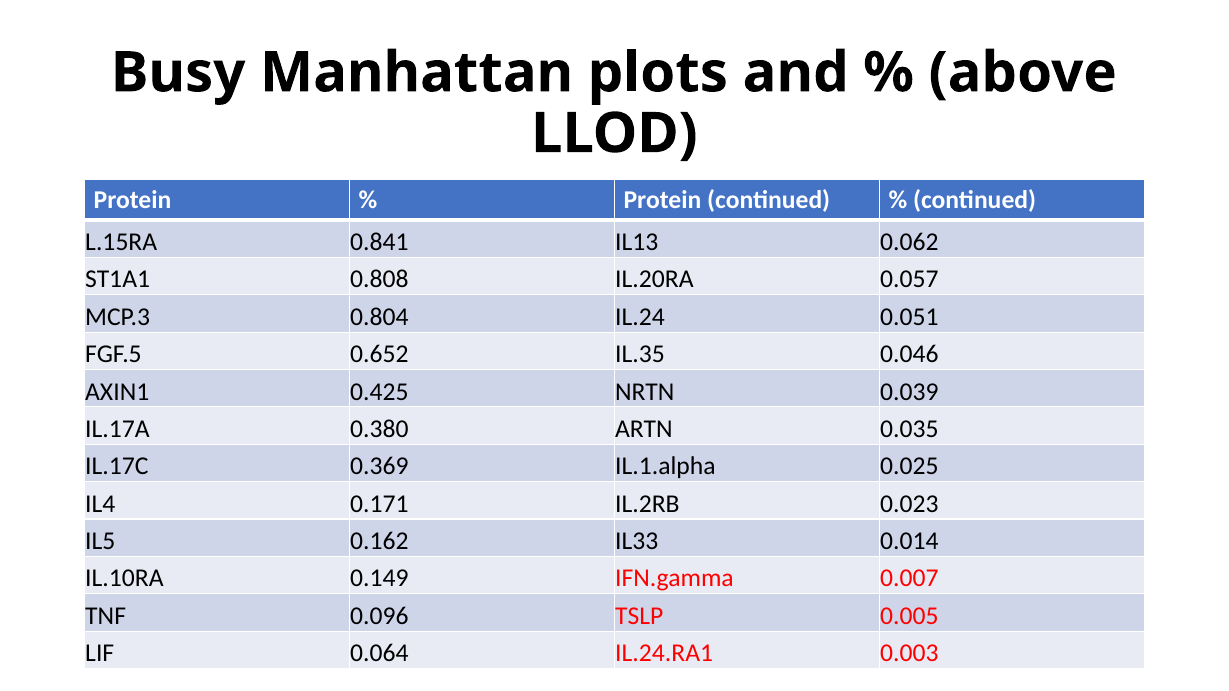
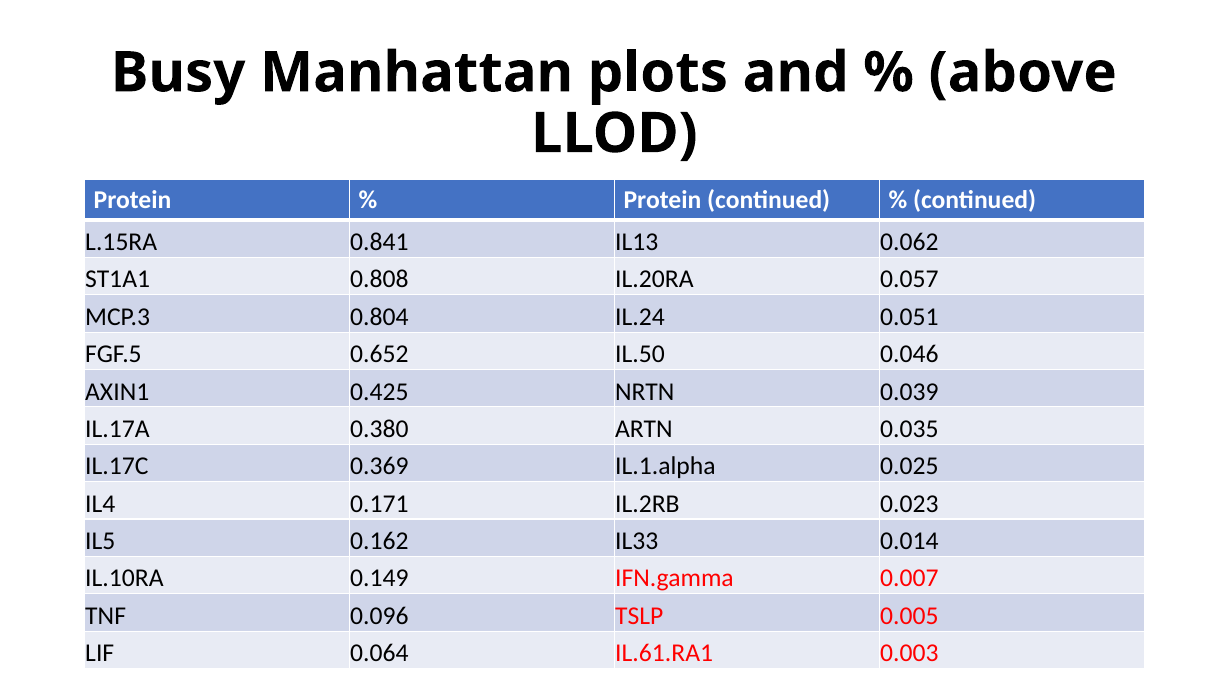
IL.35: IL.35 -> IL.50 (640, 354)
IL.24.RA1: IL.24.RA1 -> IL.61.RA1 (664, 653)
